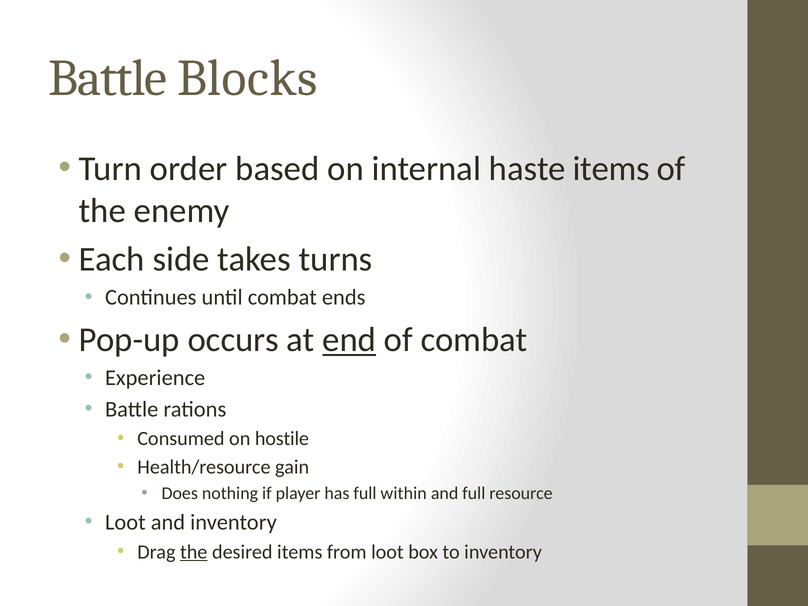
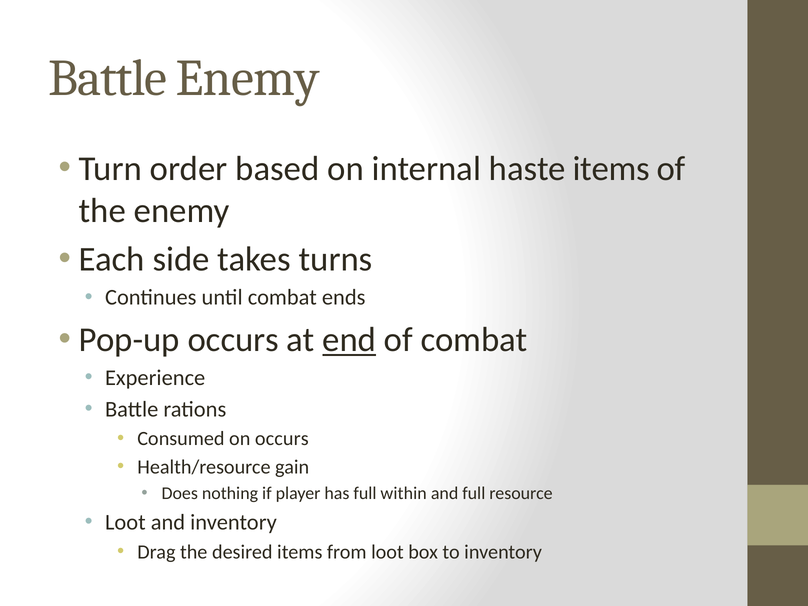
Battle Blocks: Blocks -> Enemy (248, 78)
on hostile: hostile -> occurs (282, 439)
the underline: present -> none (194, 552)
